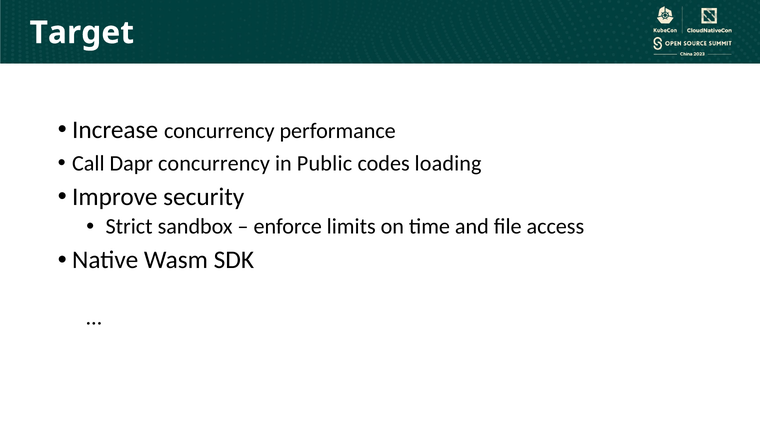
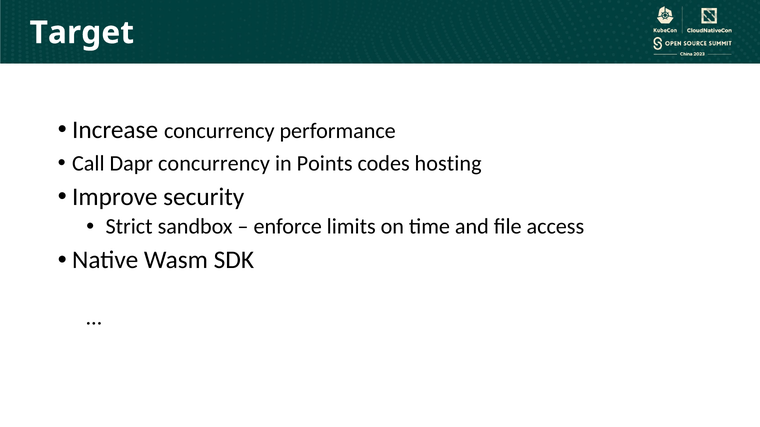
Public: Public -> Points (325, 164)
loading: loading -> hosting (448, 164)
